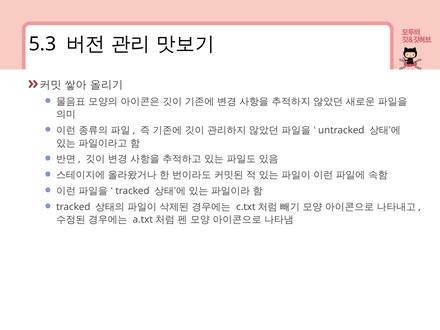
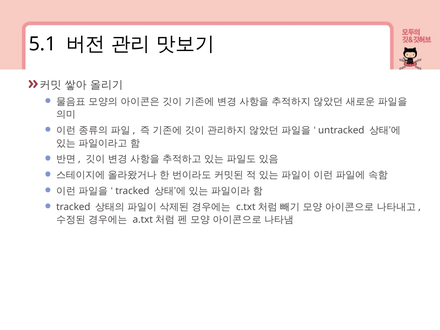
5.3: 5.3 -> 5.1 (42, 44)
